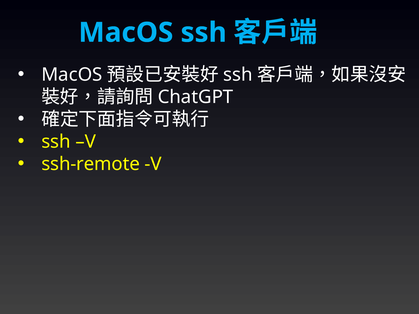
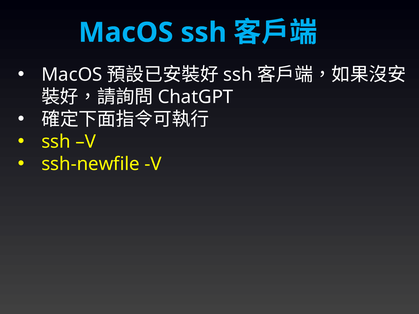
ssh-remote: ssh-remote -> ssh-newfile (91, 164)
